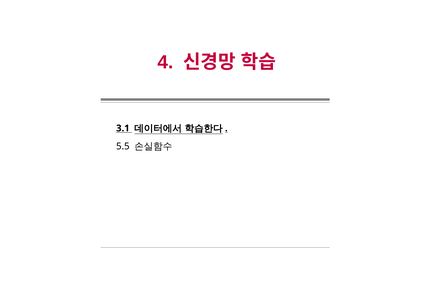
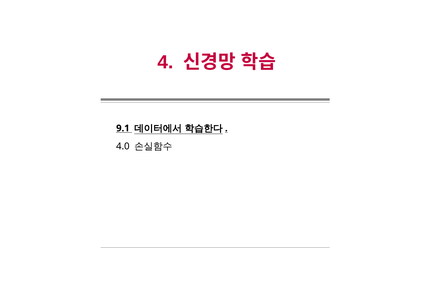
3.1: 3.1 -> 9.1 (123, 128)
5.5: 5.5 -> 4.0 (123, 146)
